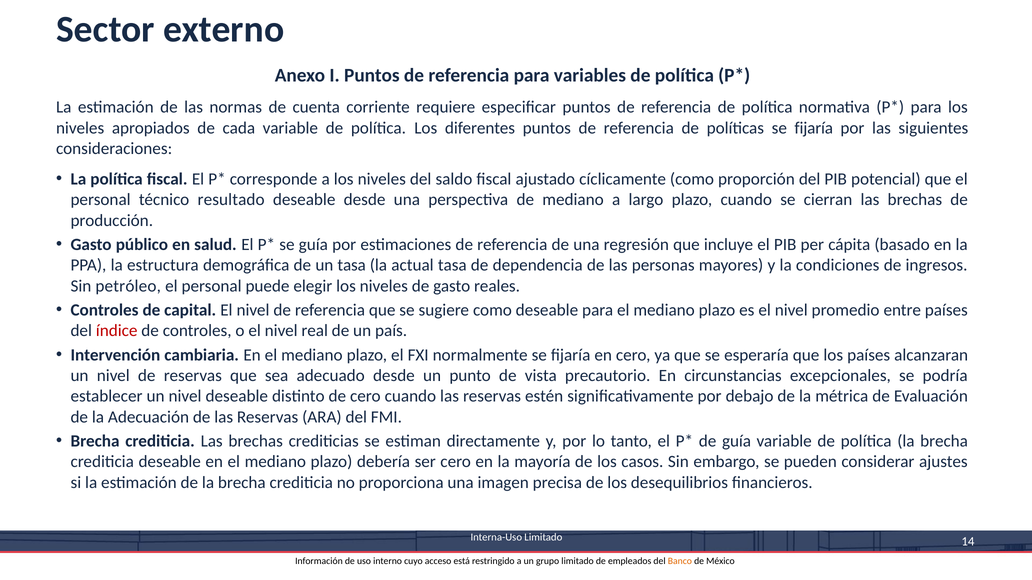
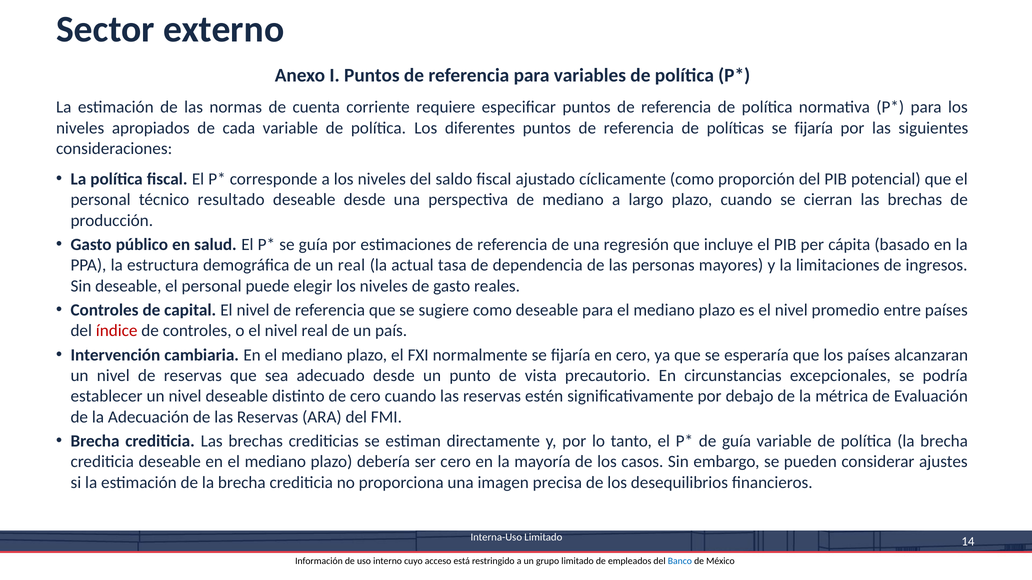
un tasa: tasa -> real (351, 266)
condiciones: condiciones -> limitaciones (838, 266)
Sin petróleo: petróleo -> deseable (128, 286)
Banco colour: orange -> blue (680, 562)
